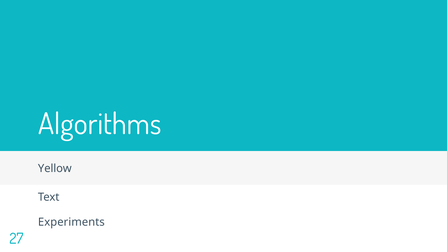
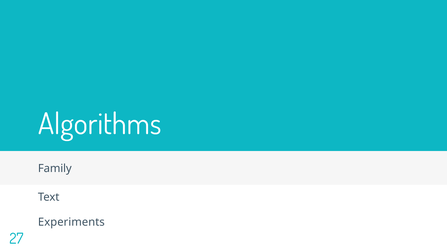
Yellow: Yellow -> Family (55, 168)
